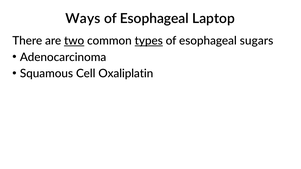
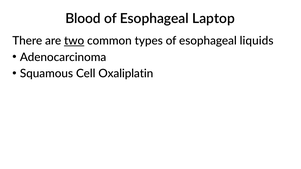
Ways: Ways -> Blood (83, 19)
types underline: present -> none (149, 41)
sugars: sugars -> liquids (257, 41)
